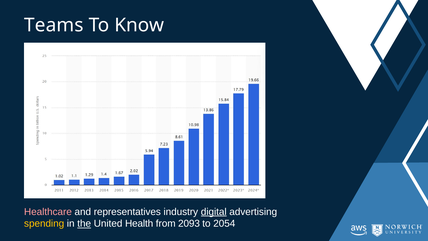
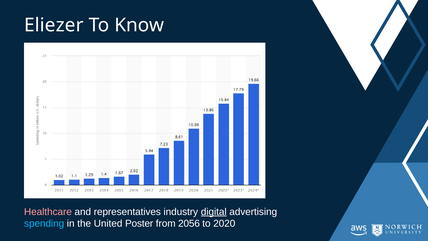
Teams: Teams -> Eliezer (54, 25)
spending colour: yellow -> light blue (44, 223)
the underline: present -> none (84, 223)
Health: Health -> Poster (139, 223)
2093: 2093 -> 2056 (189, 223)
2054: 2054 -> 2020 (224, 223)
